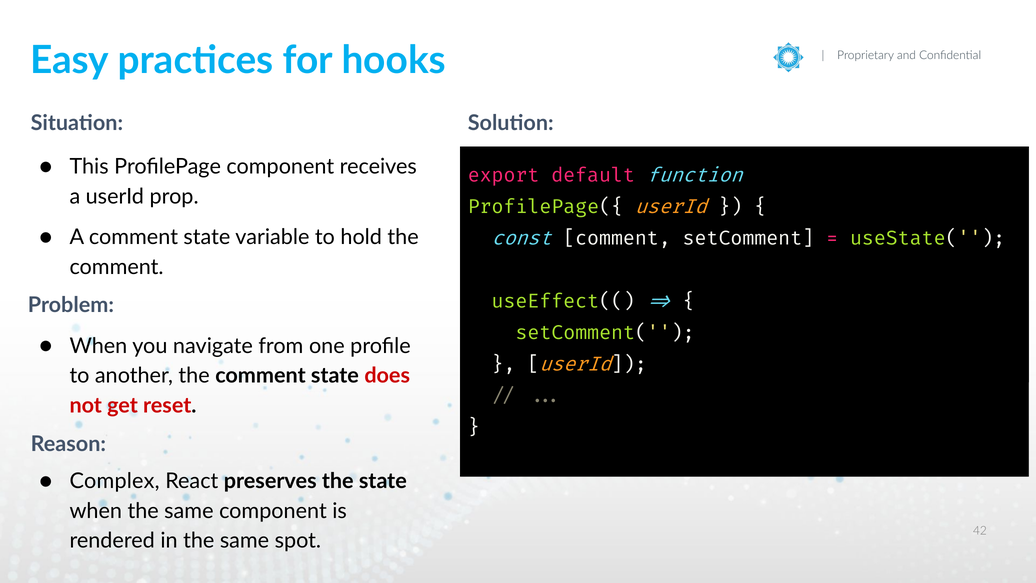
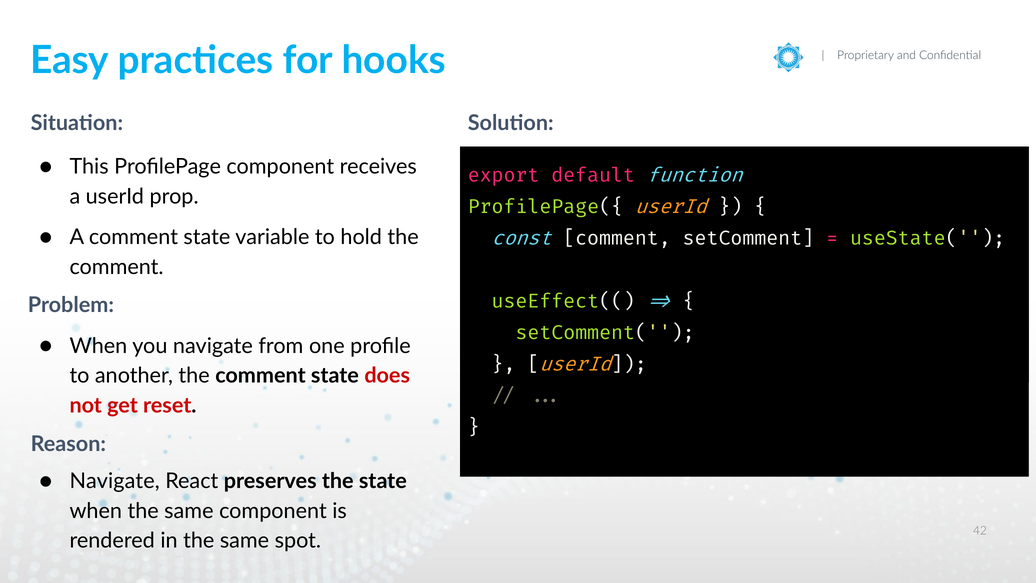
Complex: Complex -> Navigate (115, 481)
